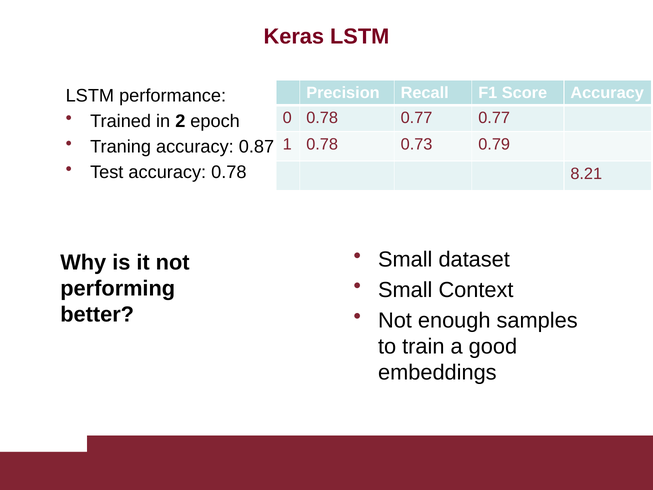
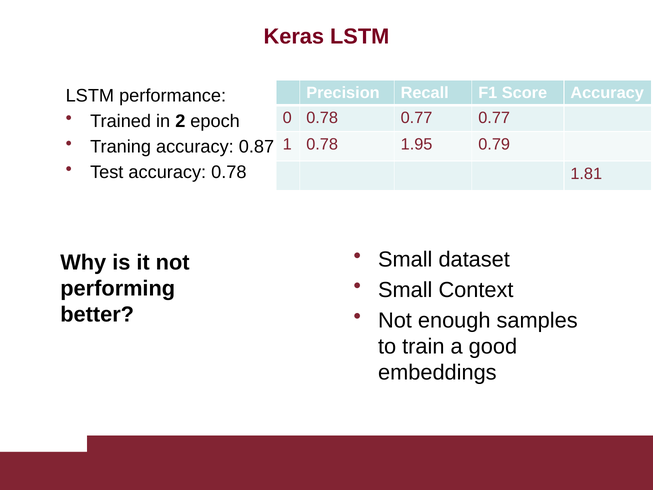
0.73: 0.73 -> 1.95 (417, 144)
8.21: 8.21 -> 1.81 (586, 174)
